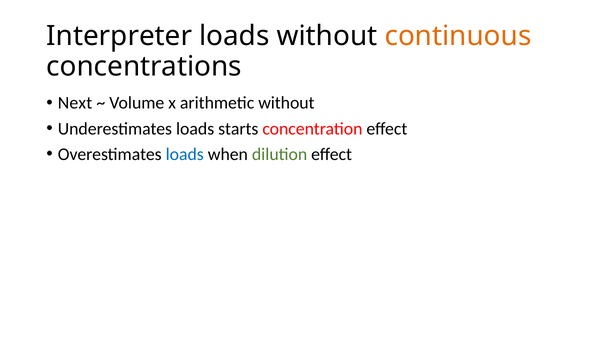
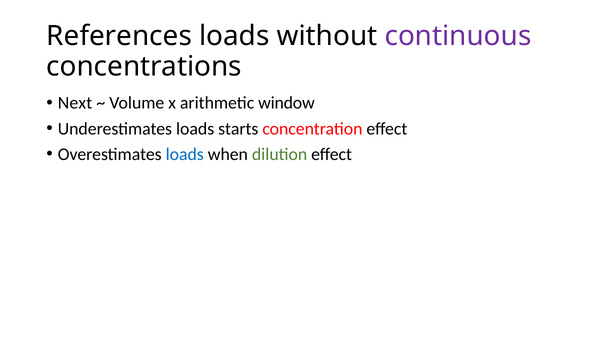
Interpreter: Interpreter -> References (119, 36)
continuous colour: orange -> purple (458, 36)
arithmetic without: without -> window (286, 103)
